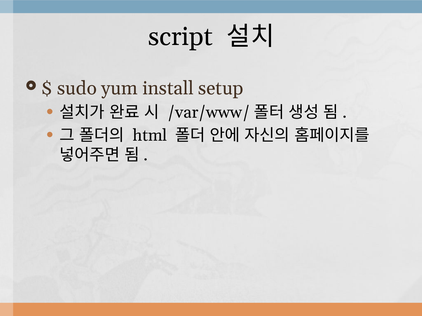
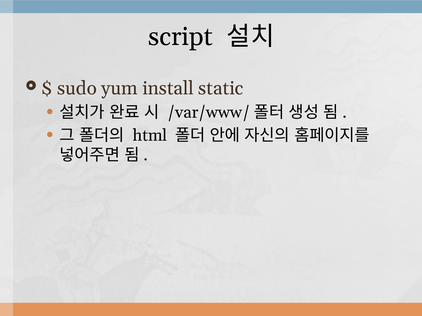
setup: setup -> static (221, 88)
